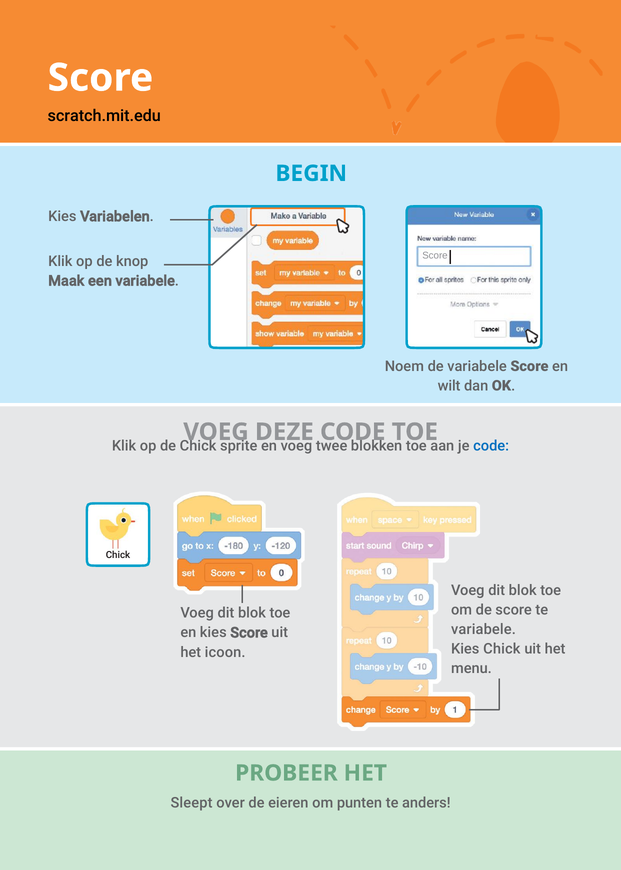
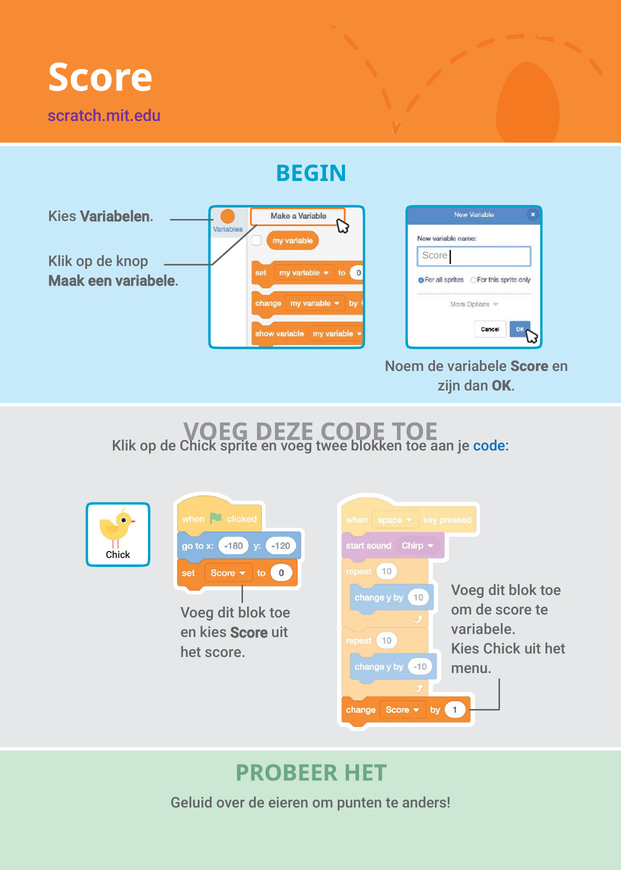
scratch.mit.edu colour: black -> purple (104, 116)
wilt: wilt -> zijn (449, 386)
het icoon: icoon -> score (225, 652)
Sleept: Sleept -> Geluid (192, 803)
